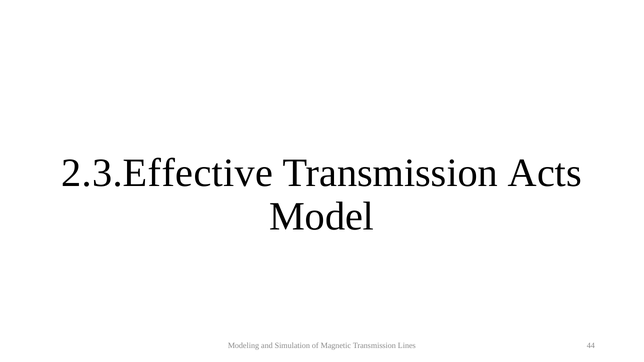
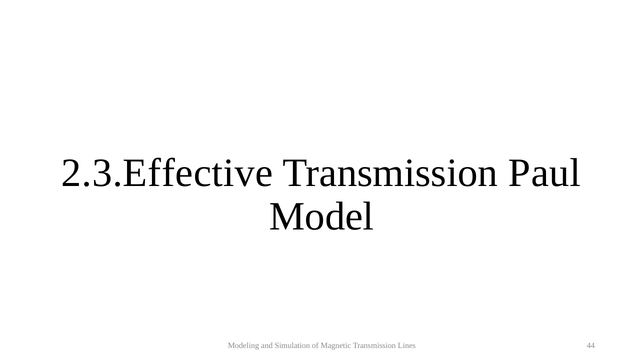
Acts: Acts -> Paul (545, 173)
